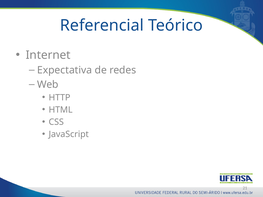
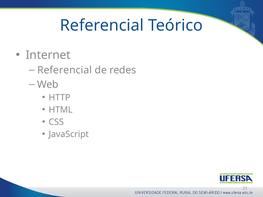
Expectativa: Expectativa -> Referencial (65, 70)
